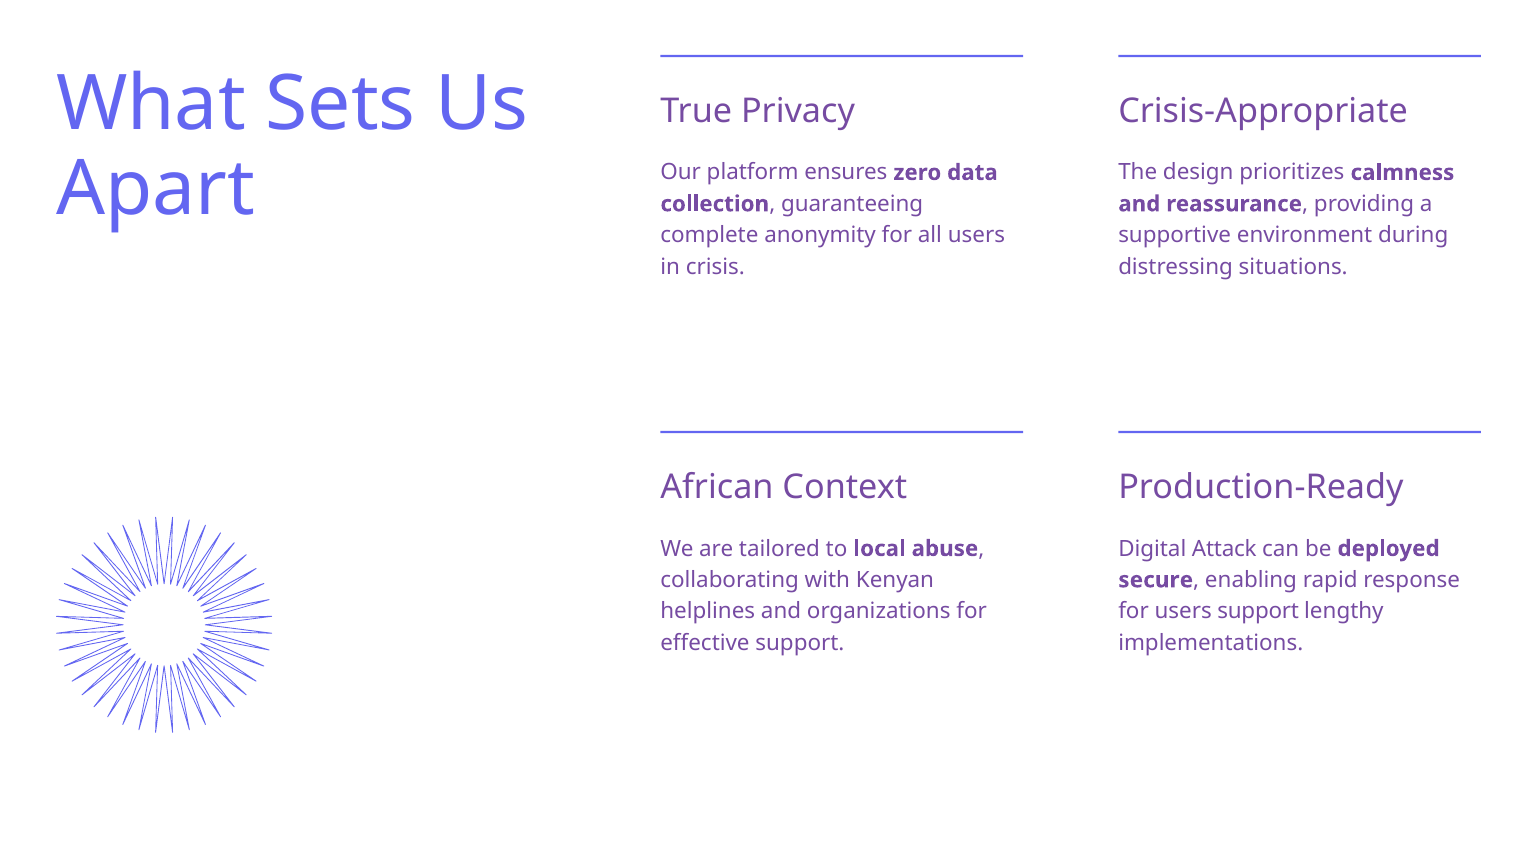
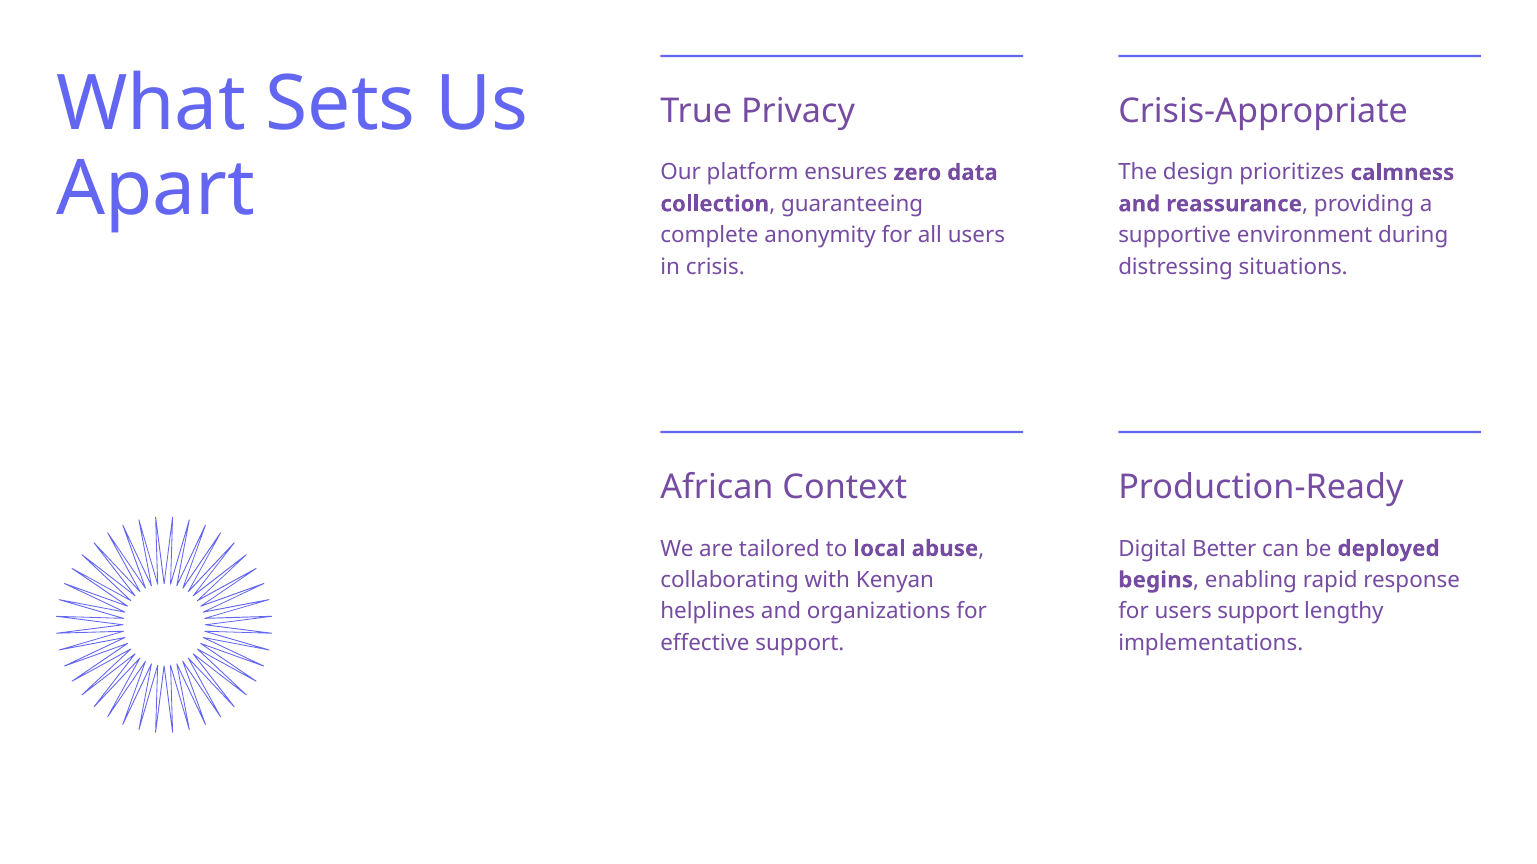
Attack: Attack -> Better (1224, 549)
secure: secure -> begins (1156, 580)
